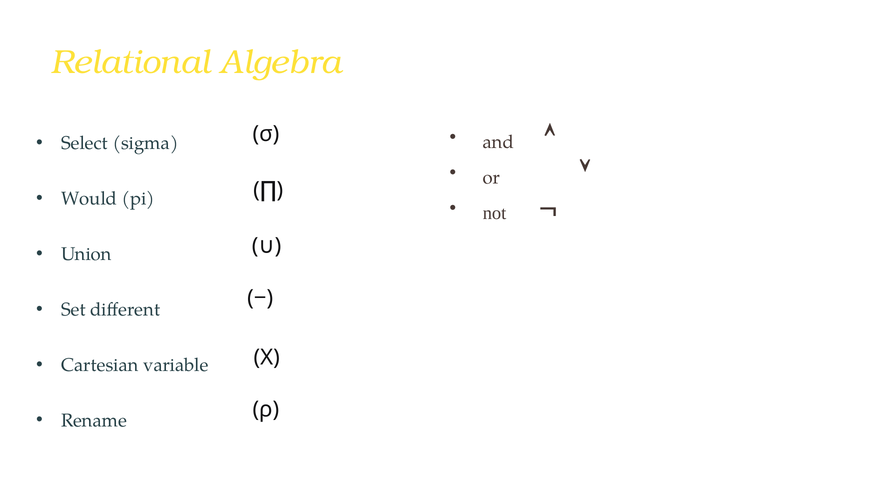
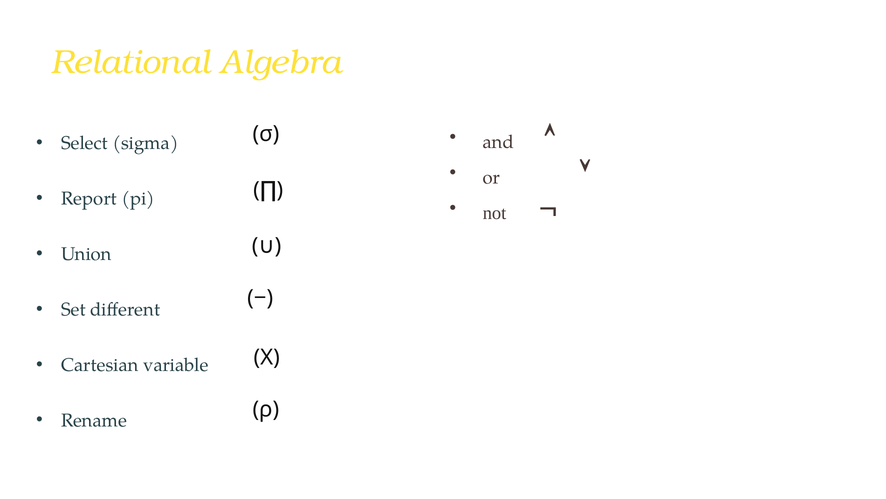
Would: Would -> Report (89, 198)
